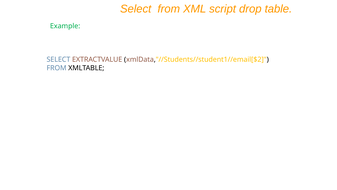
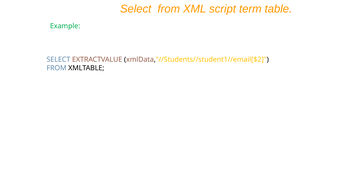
drop: drop -> term (250, 9)
